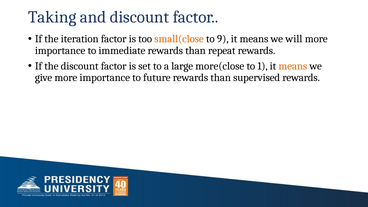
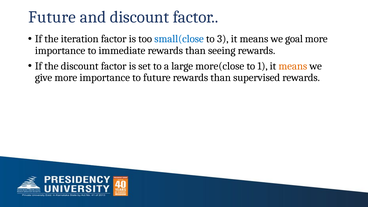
Taking: Taking -> Future (52, 17)
small(close colour: orange -> blue (179, 39)
9: 9 -> 3 (223, 39)
will: will -> goal (294, 39)
repeat: repeat -> seeing (222, 51)
